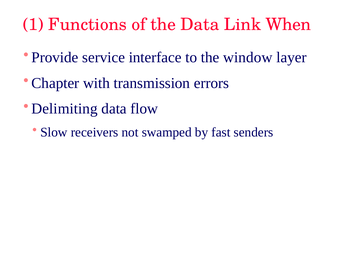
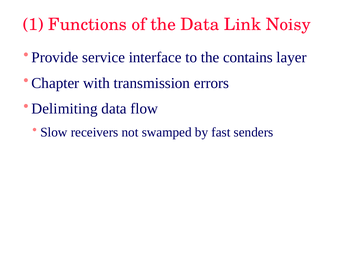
When: When -> Noisy (288, 25)
window: window -> contains (248, 57)
